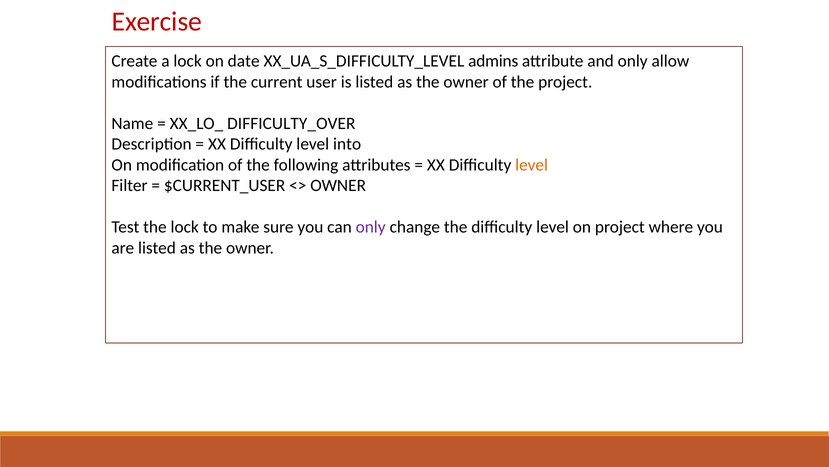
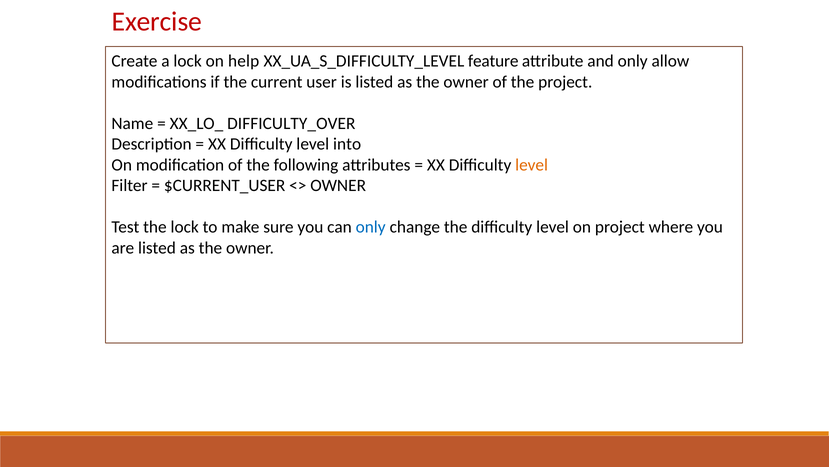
date: date -> help (244, 61)
admins: admins -> feature (493, 61)
only colour: purple -> blue (371, 227)
